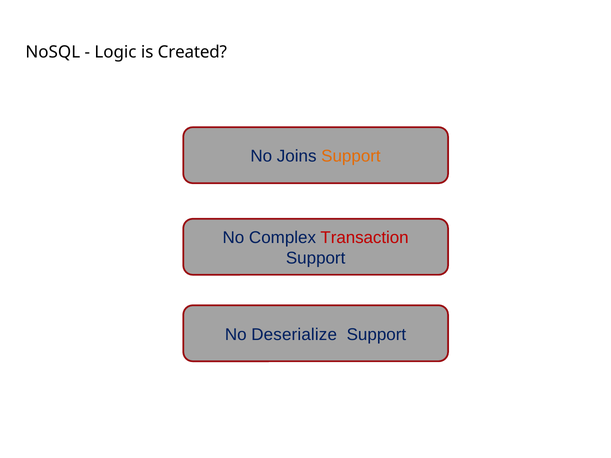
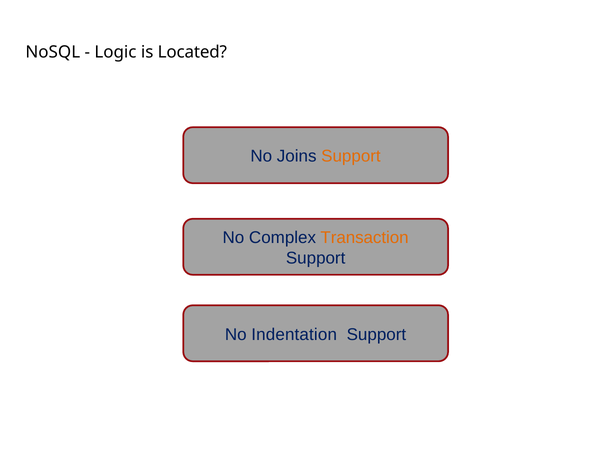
Created: Created -> Located (192, 52)
Transaction colour: red -> orange (365, 238)
Deserialize: Deserialize -> Indentation (294, 335)
